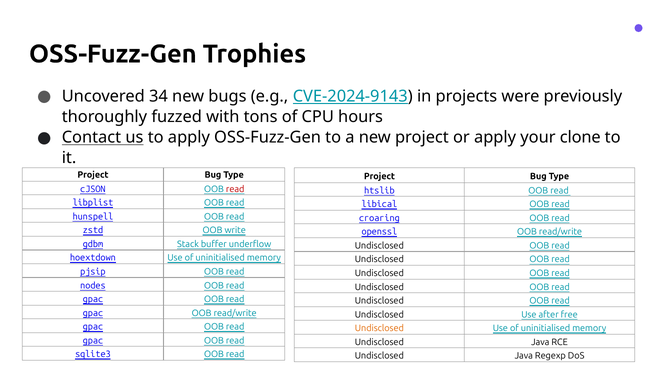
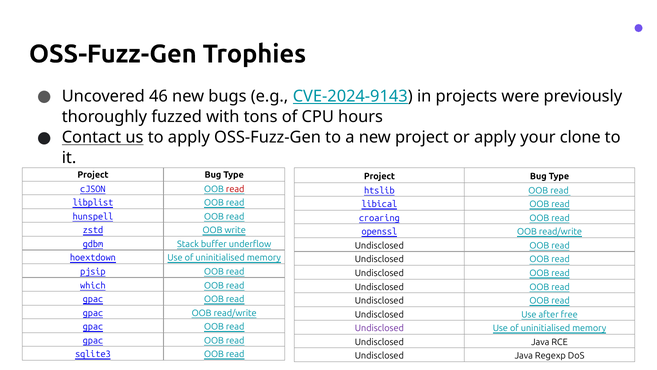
34: 34 -> 46 (158, 96)
nodes: nodes -> which (93, 285)
Undisclosed colour: orange -> purple (379, 328)
